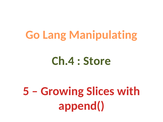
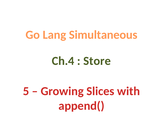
Manipulating: Manipulating -> Simultaneous (103, 35)
